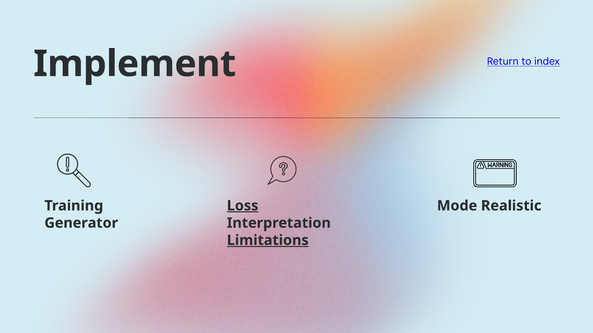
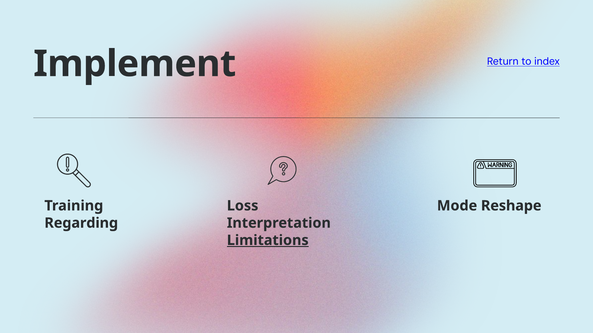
Loss underline: present -> none (243, 206)
Realistic: Realistic -> Reshape (511, 206)
Generator: Generator -> Regarding (81, 223)
